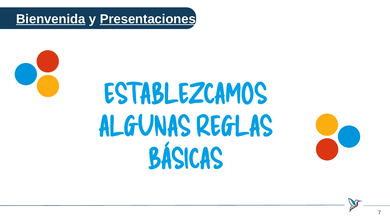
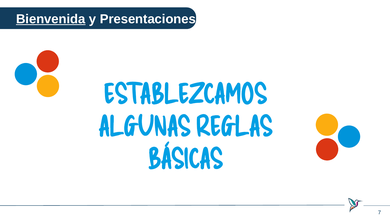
Presentaciones underline: present -> none (148, 19)
